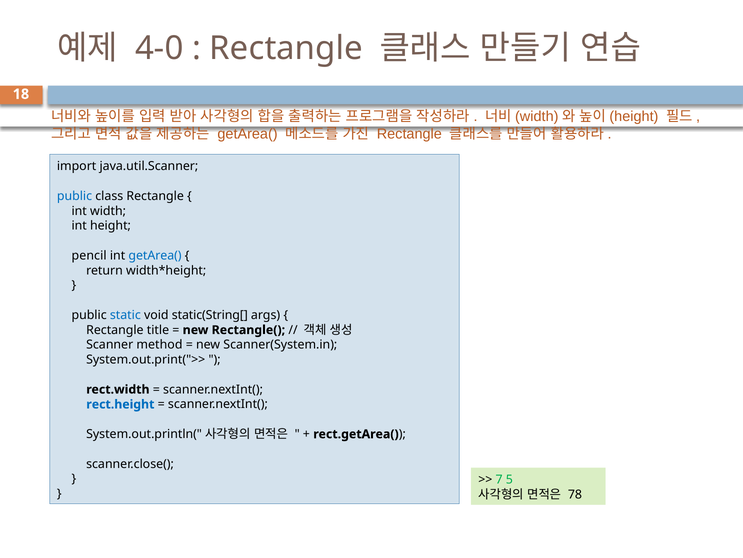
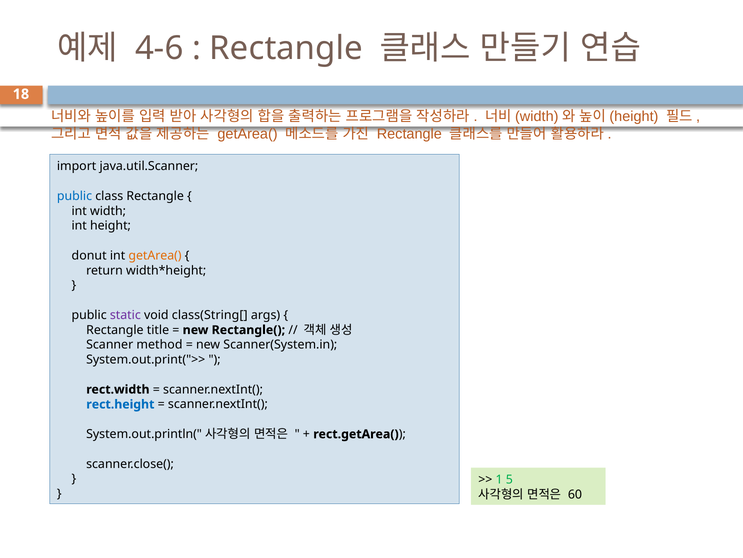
4-0: 4-0 -> 4-6 (159, 49)
pencil: pencil -> donut (89, 255)
getArea( colour: blue -> orange (155, 255)
static colour: blue -> purple (125, 315)
static(String[: static(String[ -> class(String[ (210, 315)
7: 7 -> 1 (499, 479)
78: 78 -> 60 (575, 494)
